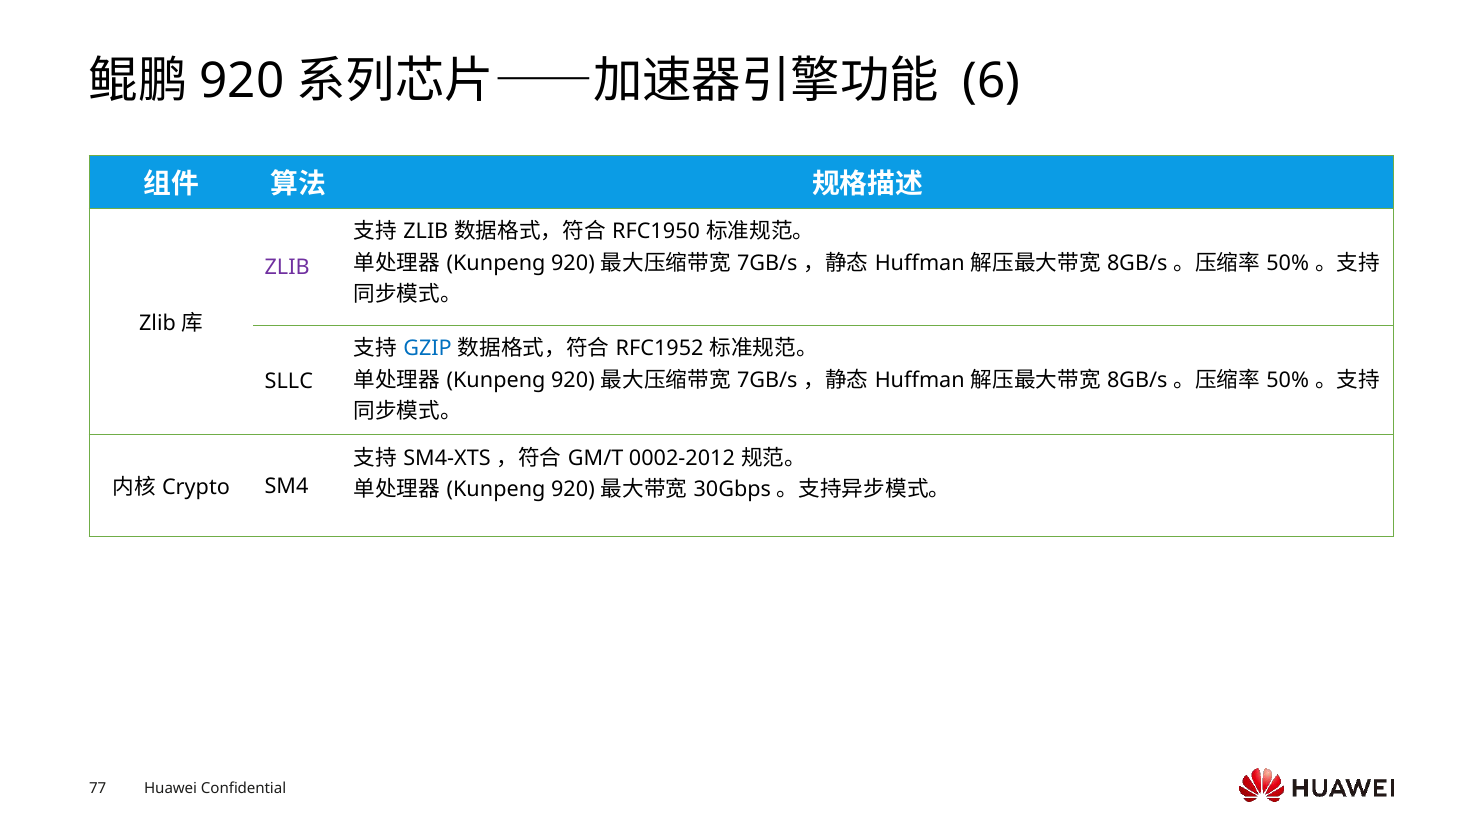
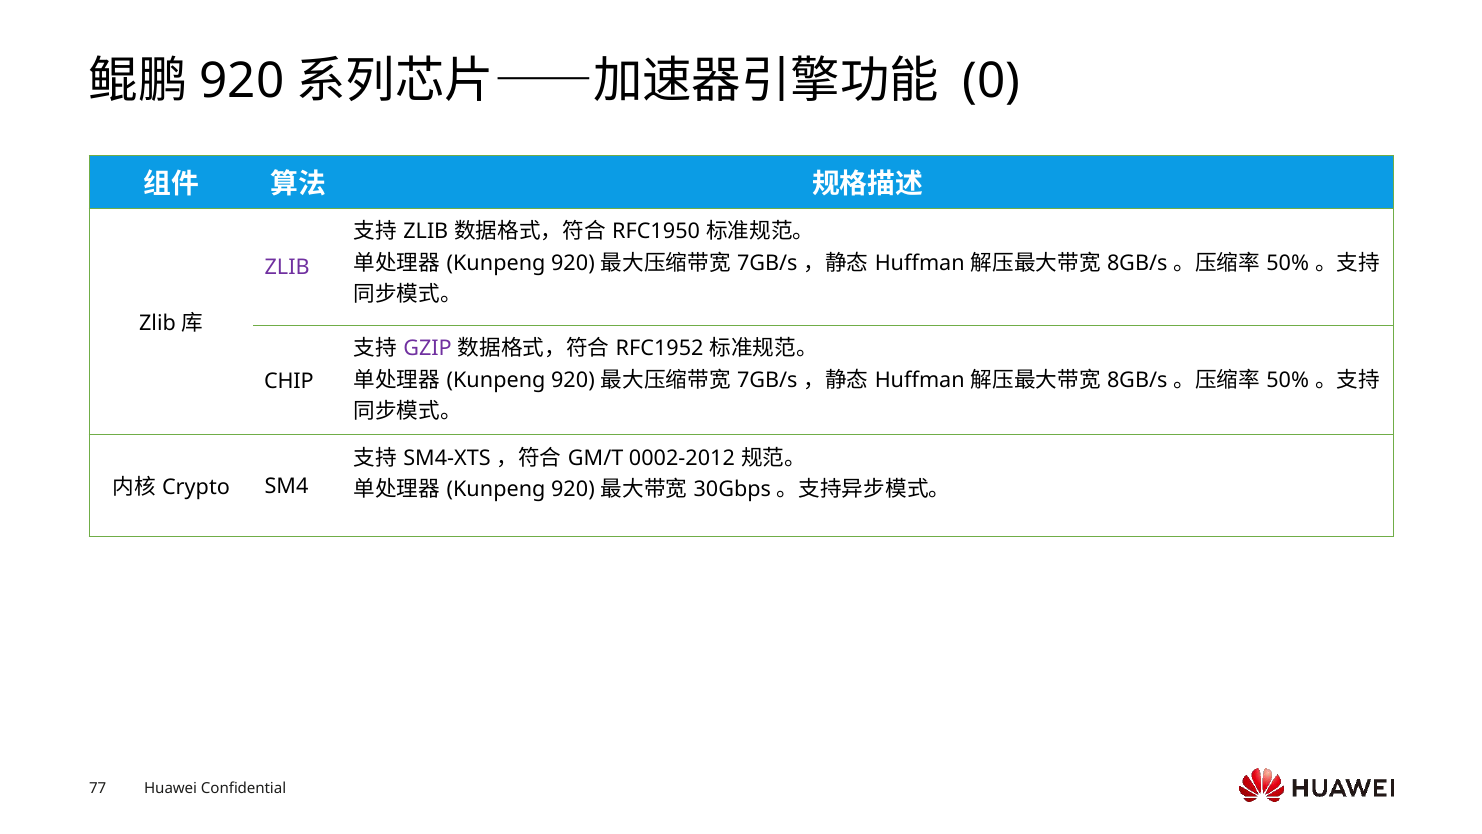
6: 6 -> 0 (991, 81)
GZIP colour: blue -> purple (428, 349)
SLLC: SLLC -> CHIP (289, 381)
